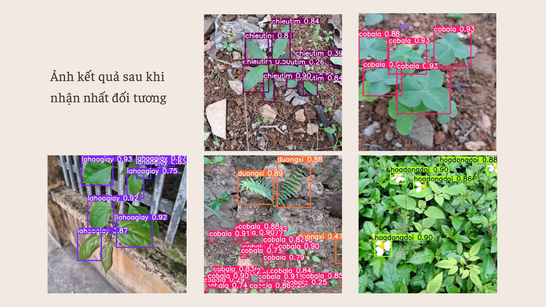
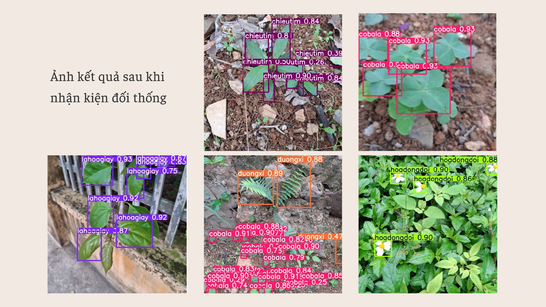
nhất: nhất -> kiện (96, 98)
tương: tương -> thống (150, 98)
